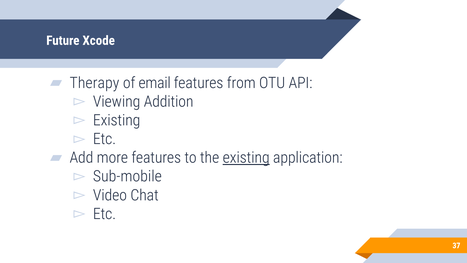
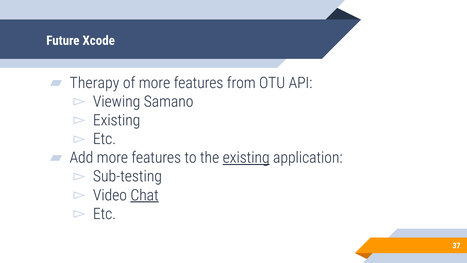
of email: email -> more (155, 83)
Addition: Addition -> Samano (169, 102)
Sub-mobile: Sub-mobile -> Sub-testing (127, 176)
Chat underline: none -> present (145, 195)
